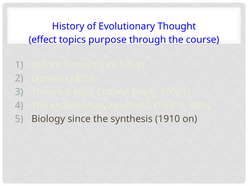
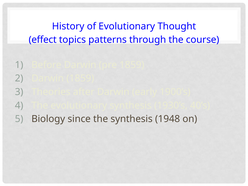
purpose: purpose -> patterns (108, 40)
1910: 1910 -> 1948 (168, 119)
